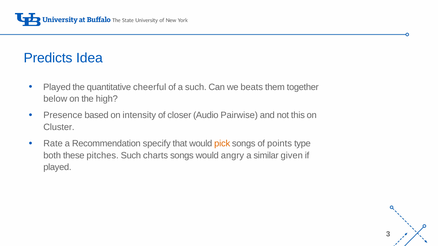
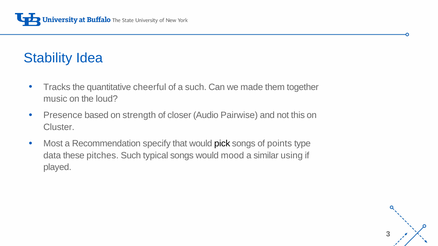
Predicts: Predicts -> Stability (48, 58)
Played: Played -> Tracks (57, 87)
beats: beats -> made (252, 87)
below: below -> music (55, 99)
high: high -> loud (107, 99)
intensity: intensity -> strength (139, 115)
Rate: Rate -> Most (53, 144)
pick colour: orange -> black (222, 144)
both: both -> data (52, 156)
charts: charts -> typical (156, 156)
angry: angry -> mood (232, 156)
given: given -> using (292, 156)
